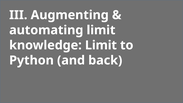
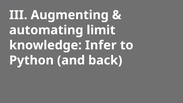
knowledge Limit: Limit -> Infer (101, 45)
